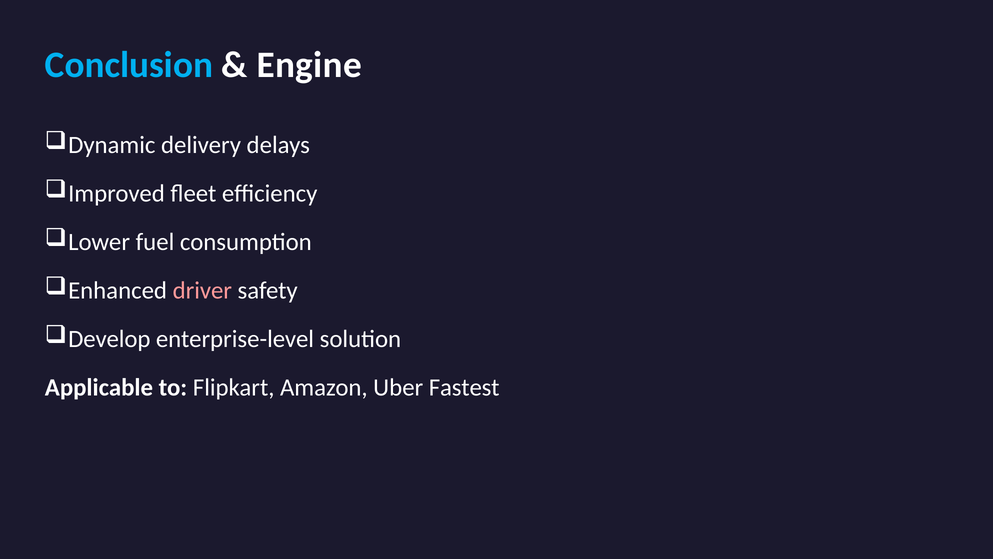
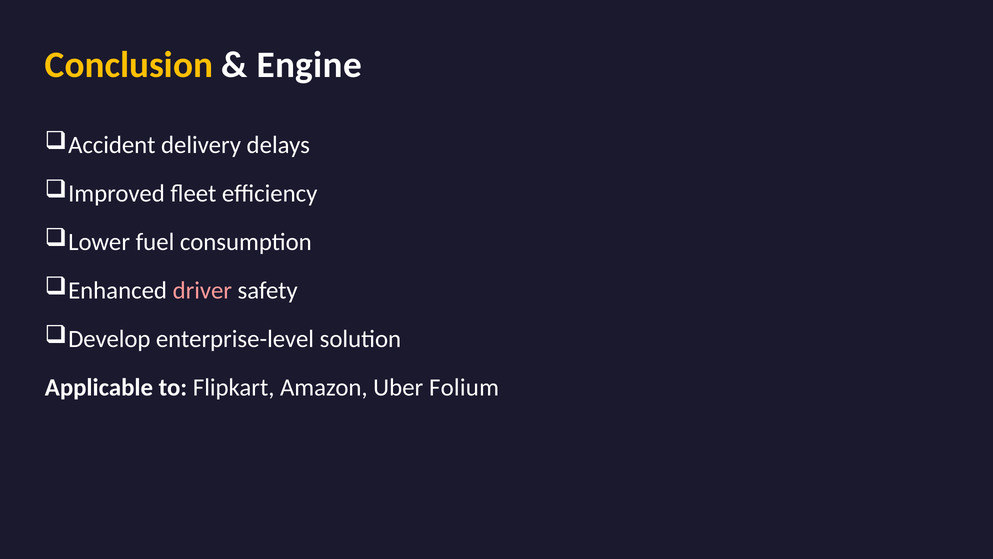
Conclusion colour: light blue -> yellow (129, 65)
Dynamic: Dynamic -> Accident (112, 145)
Fastest: Fastest -> Folium (464, 387)
